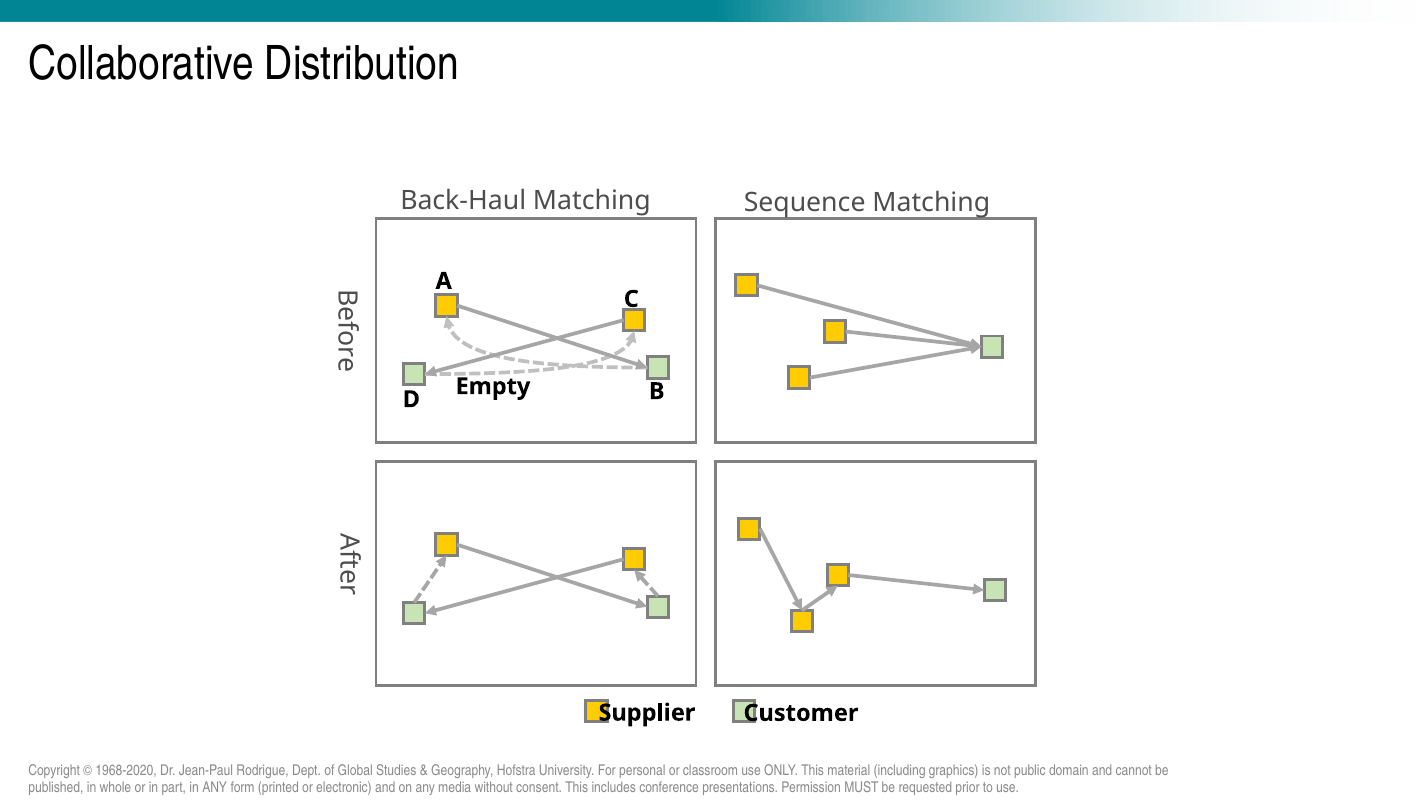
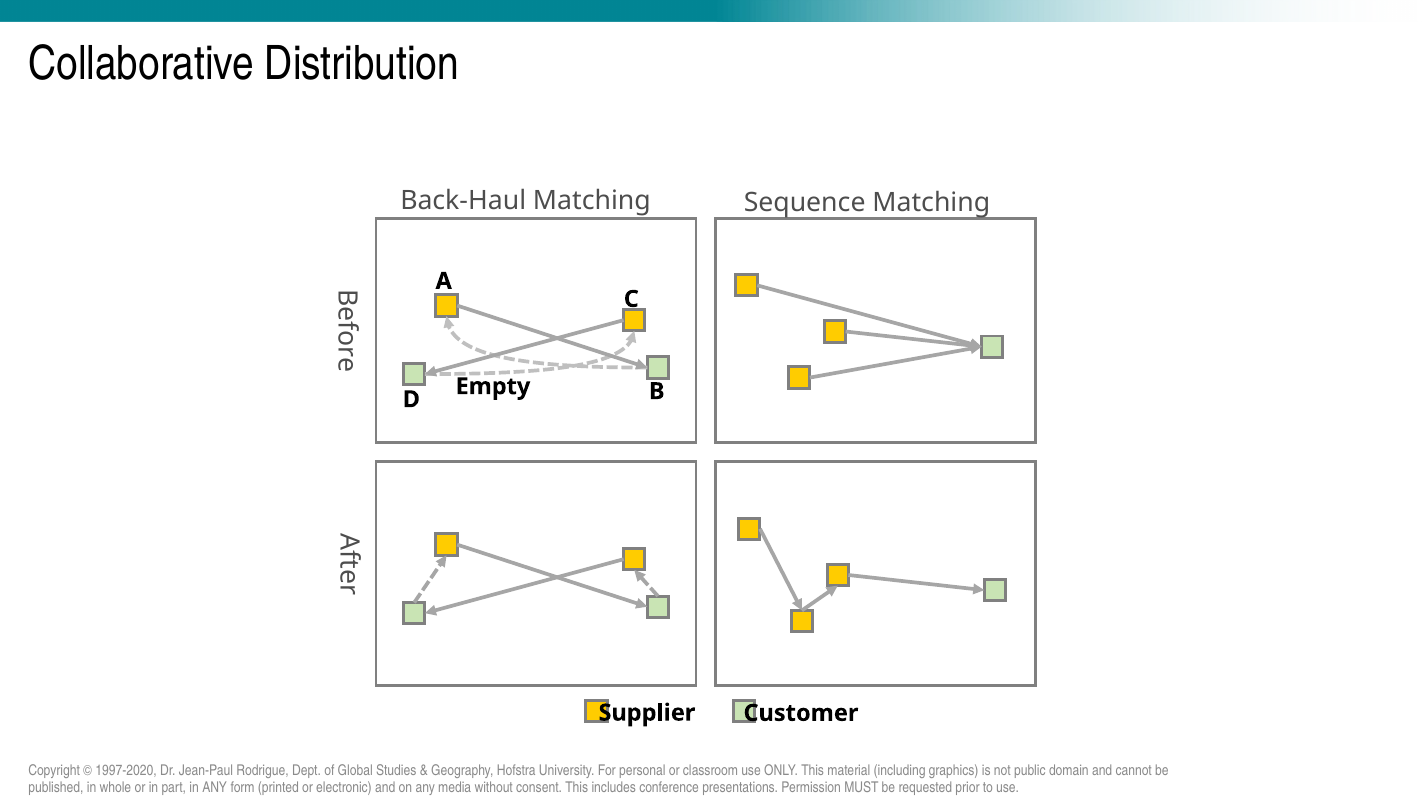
1968-2020: 1968-2020 -> 1997-2020 (126, 770)
